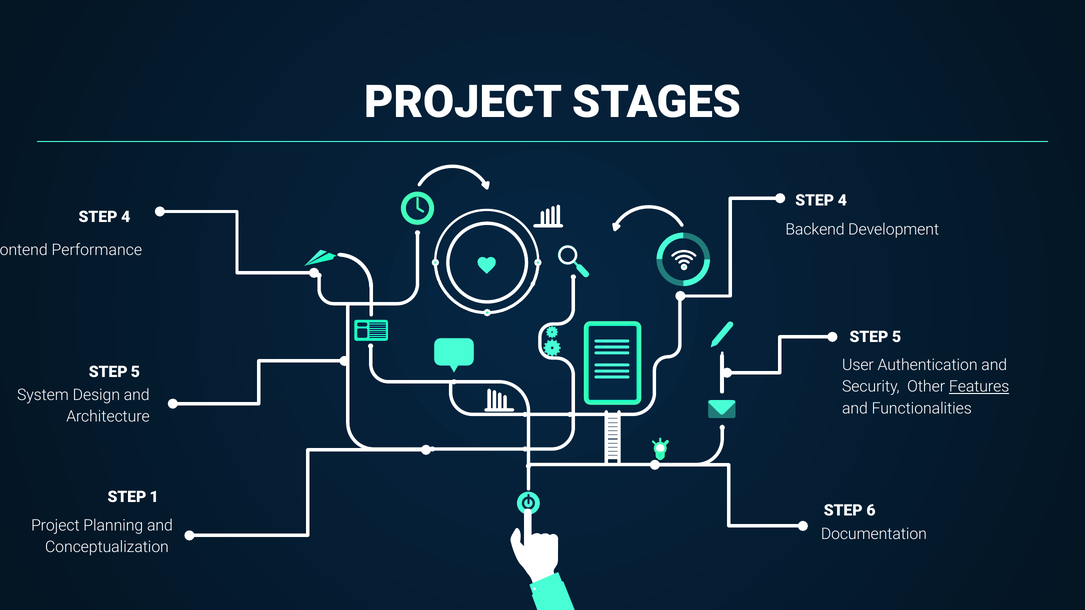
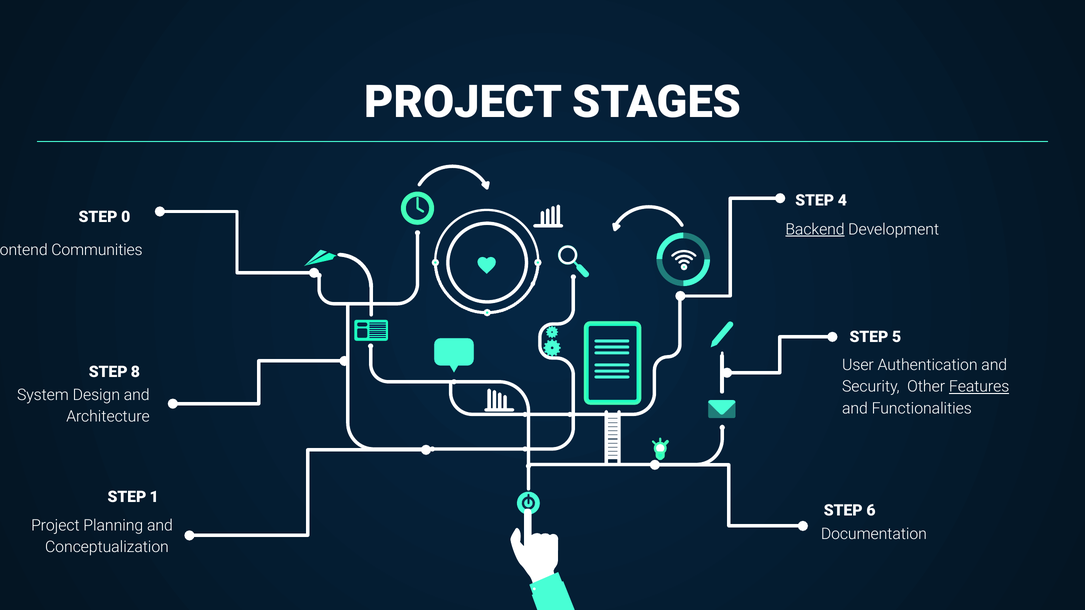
4: 4 -> 0 (126, 217)
Backend underline: none -> present (815, 229)
Performance: Performance -> Communities (97, 250)
5: 5 -> 8 (135, 372)
